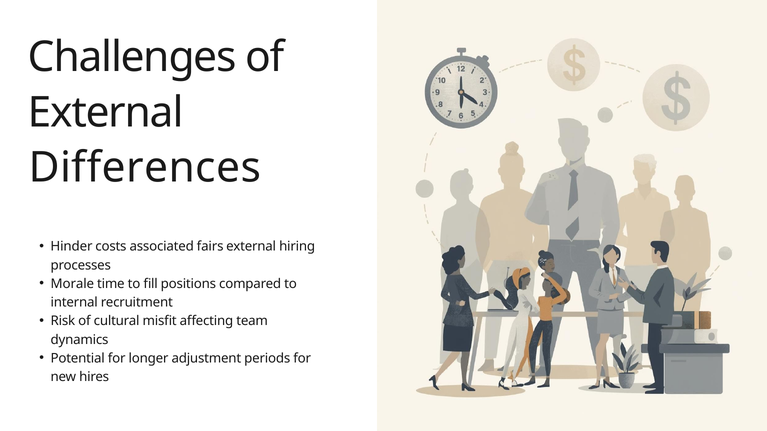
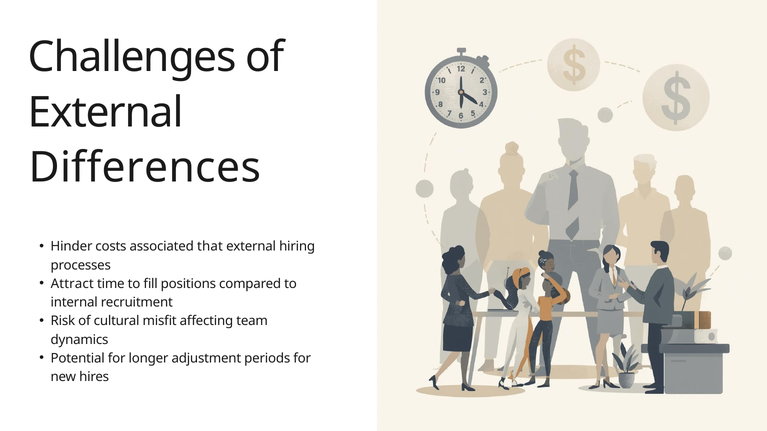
fairs: fairs -> that (210, 247)
Morale: Morale -> Attract (72, 284)
